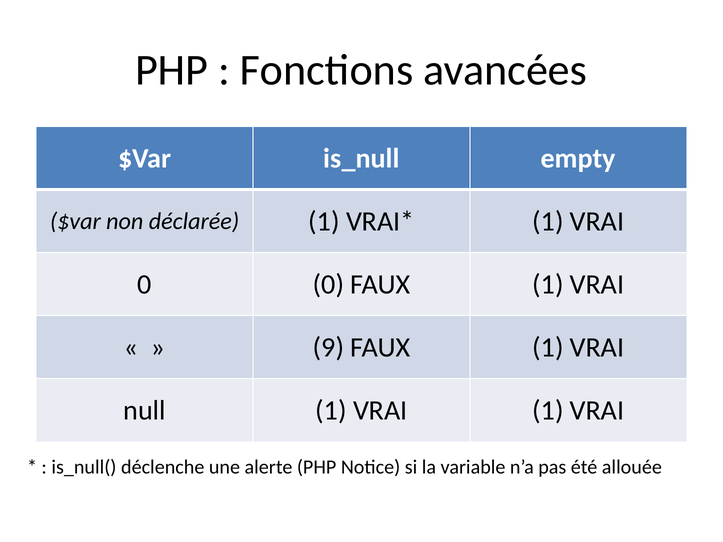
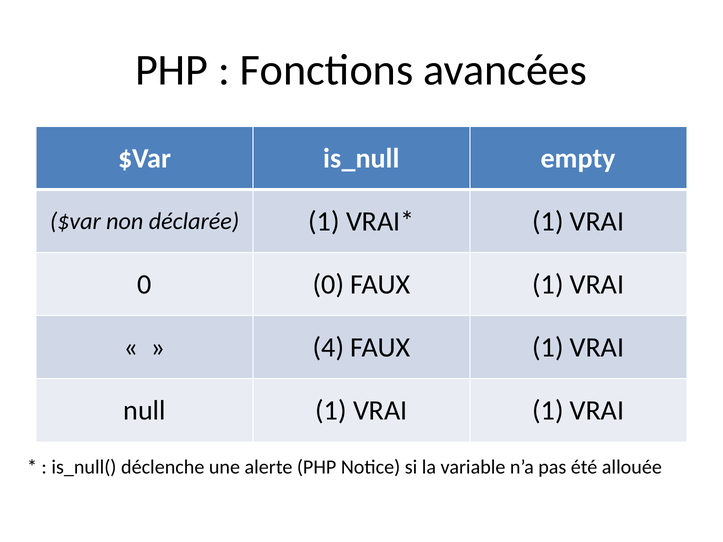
9: 9 -> 4 (328, 348)
